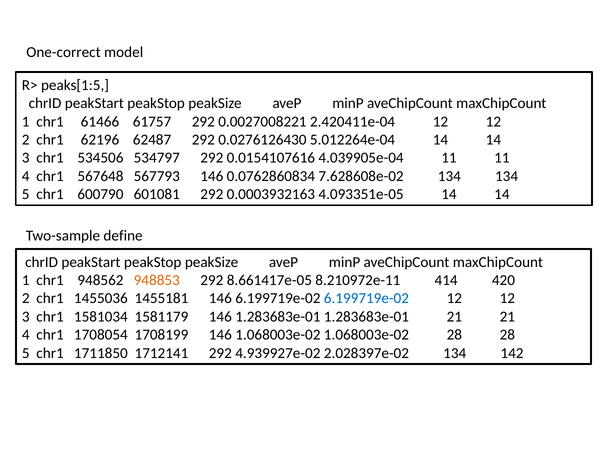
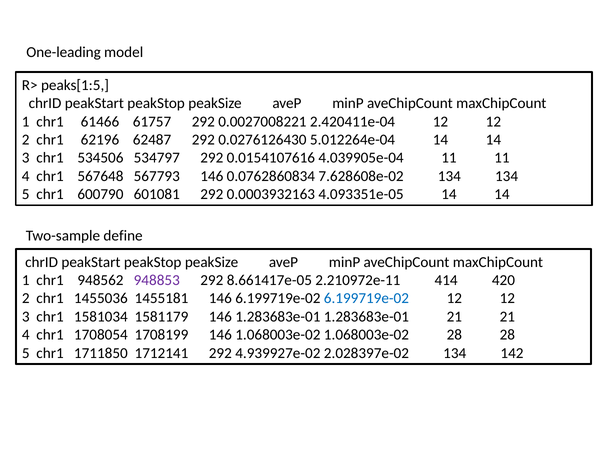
One-correct: One-correct -> One-leading (64, 52)
948853 colour: orange -> purple (157, 280)
8.210972e-11: 8.210972e-11 -> 2.210972e-11 (358, 280)
